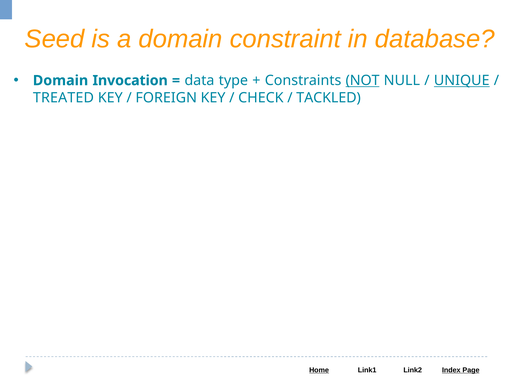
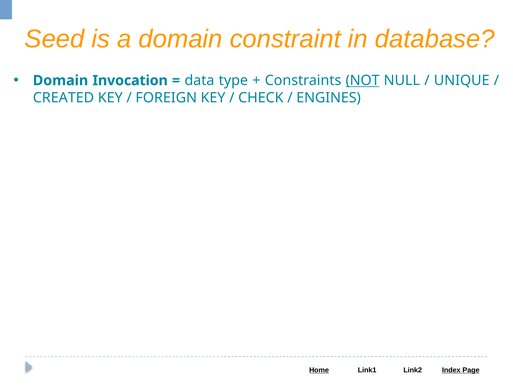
UNIQUE underline: present -> none (462, 80)
TREATED: TREATED -> CREATED (63, 98)
TACKLED: TACKLED -> ENGINES (329, 98)
